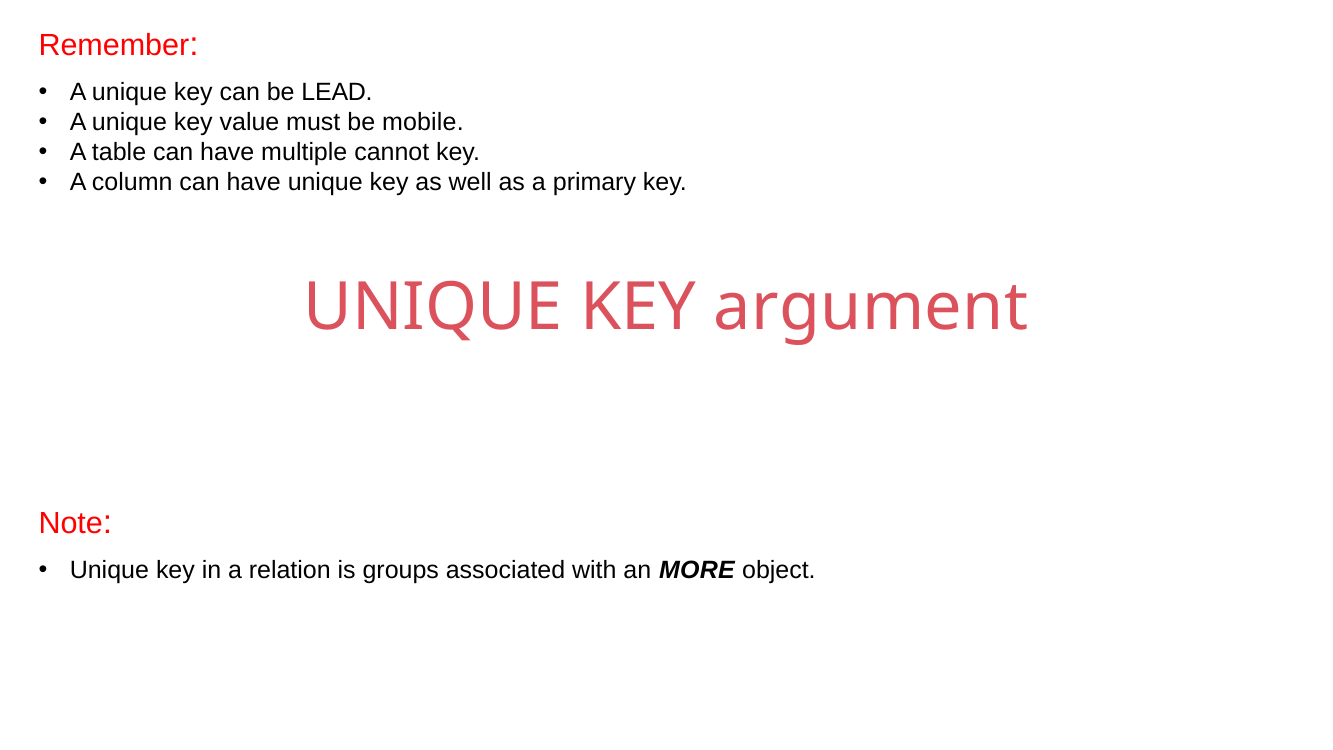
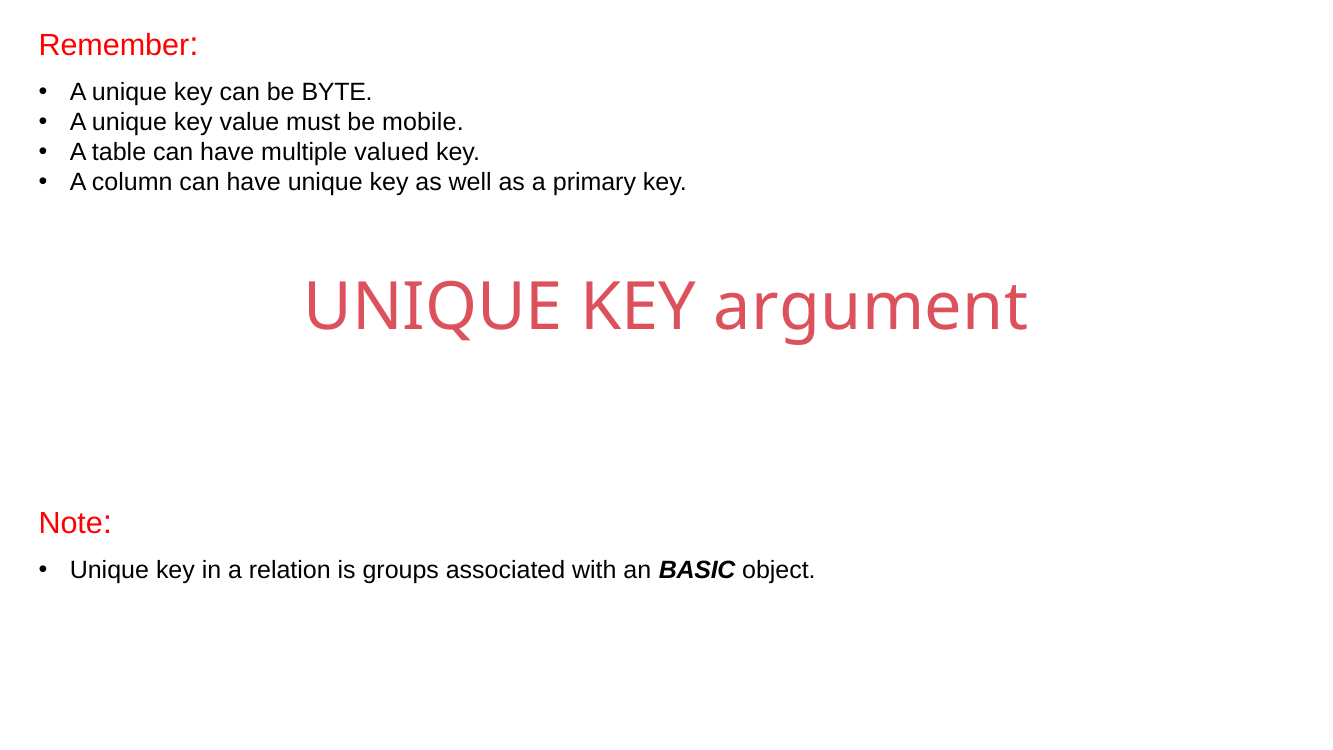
LEAD: LEAD -> BYTE (337, 92)
cannot: cannot -> valued (392, 152)
MORE: MORE -> BASIC (697, 570)
